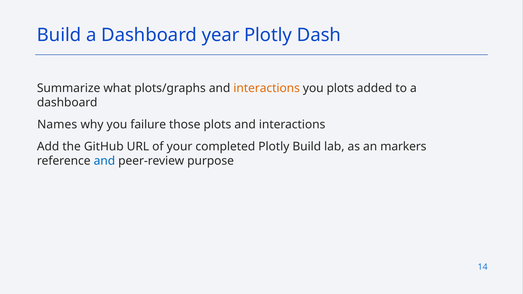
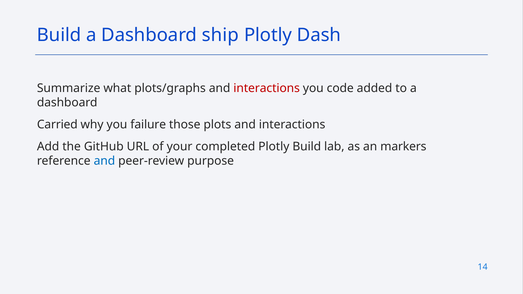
year: year -> ship (220, 35)
interactions colour: orange -> red (267, 88)
you plots: plots -> code (340, 88)
Names: Names -> Carried (57, 125)
